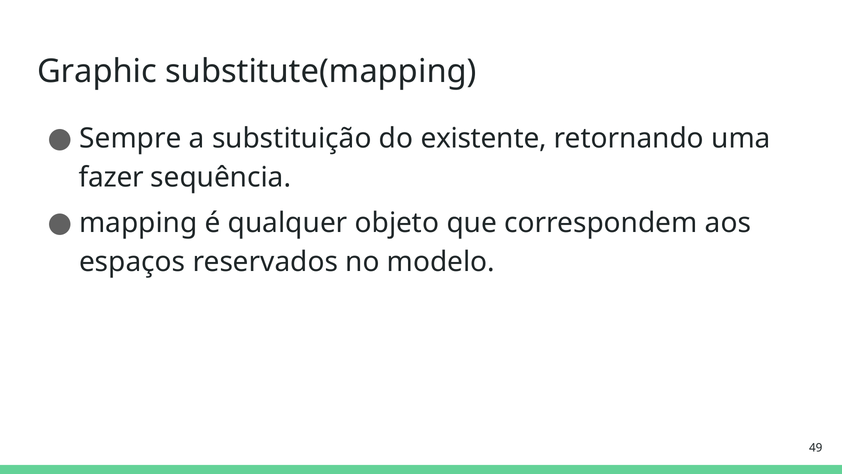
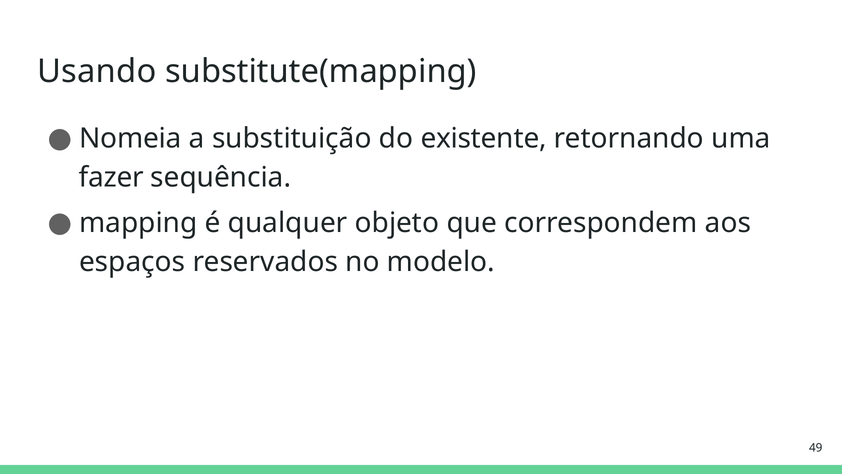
Graphic: Graphic -> Usando (97, 71)
Sempre: Sempre -> Nomeia (130, 138)
